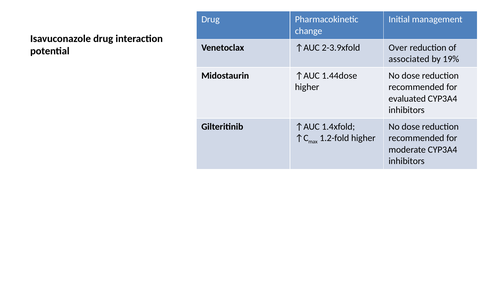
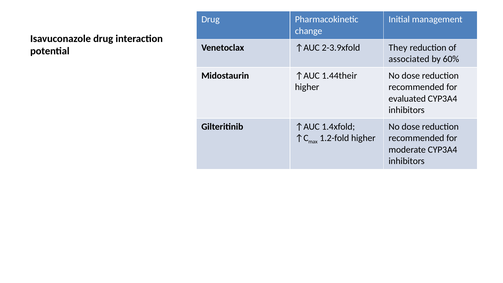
Over: Over -> They (398, 48)
19%: 19% -> 60% (451, 59)
1.44dose: 1.44dose -> 1.44their (339, 76)
